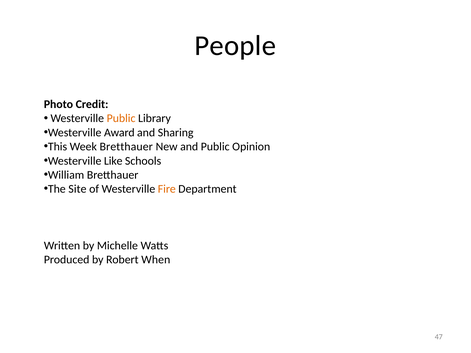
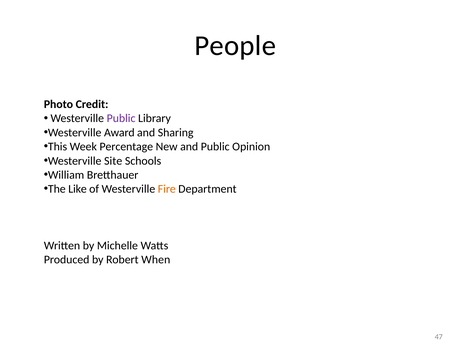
Public colour: orange -> purple (121, 119)
Week Bretthauer: Bretthauer -> Percentage (126, 147)
Like: Like -> Site (113, 161)
Site: Site -> Like (78, 189)
